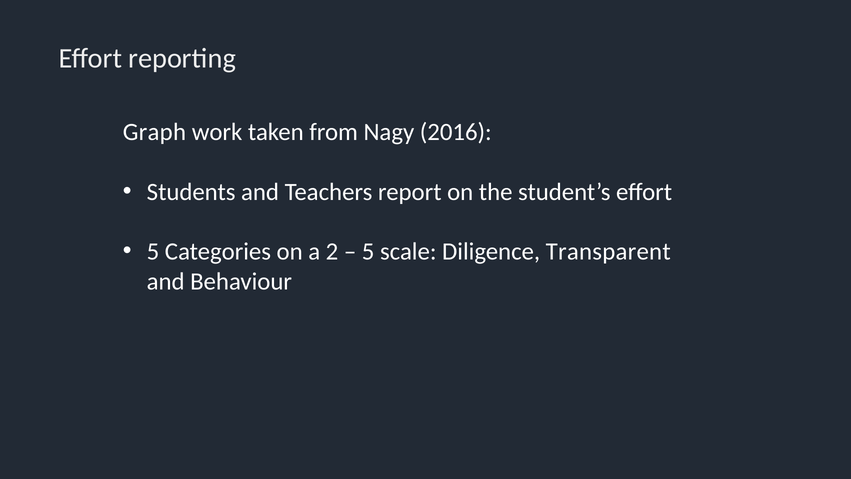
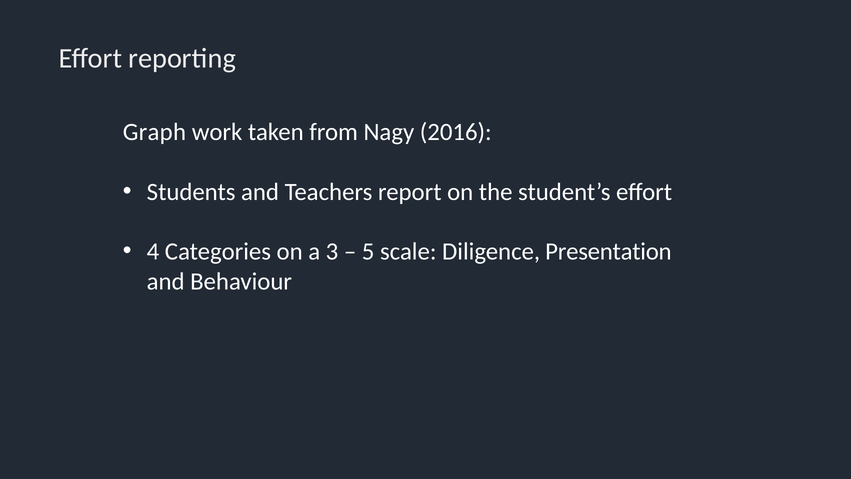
5: 5 -> 4 (153, 251)
2: 2 -> 3 (332, 251)
Transparent: Transparent -> Presentation (608, 251)
